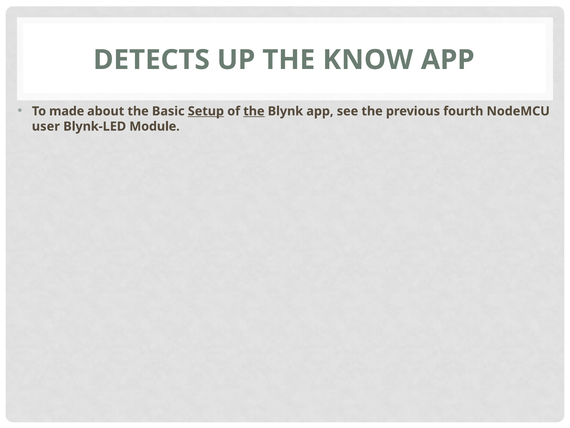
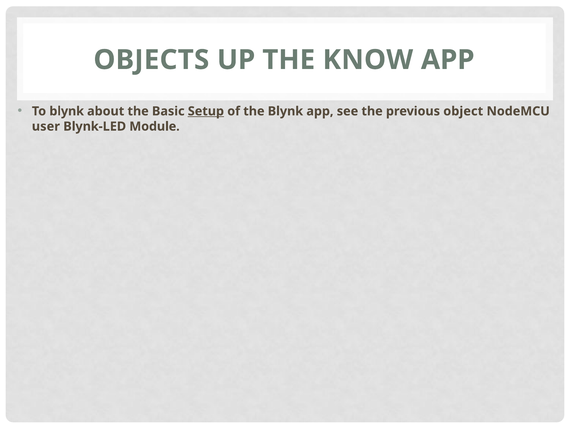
DETECTS: DETECTS -> OBJECTS (151, 60)
To made: made -> blynk (67, 111)
the underline: present -> none (254, 111)
fourth: fourth -> object (463, 111)
